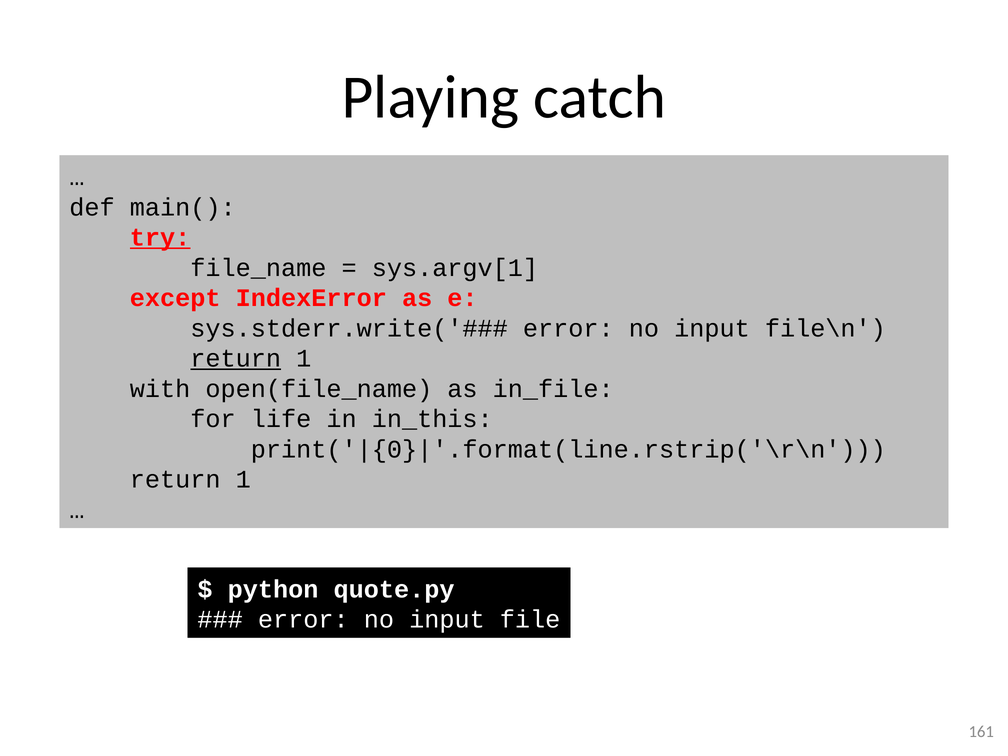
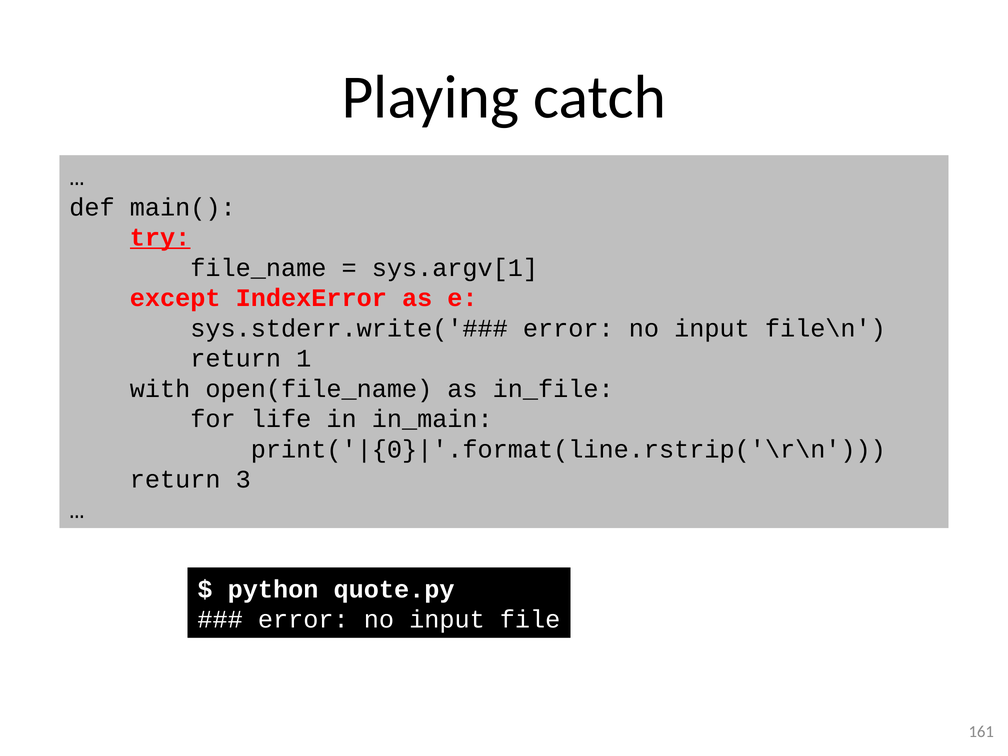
return underline: present -> none (236, 359)
in_this: in_this -> in_main (432, 419)
1: 1 -> 3 (243, 479)
